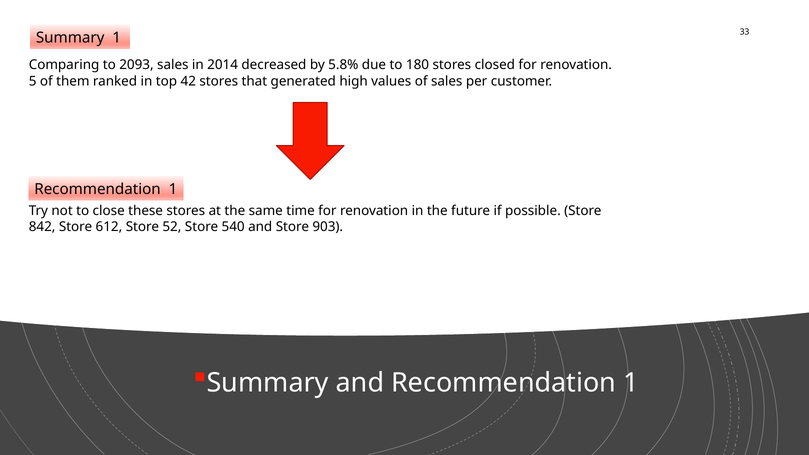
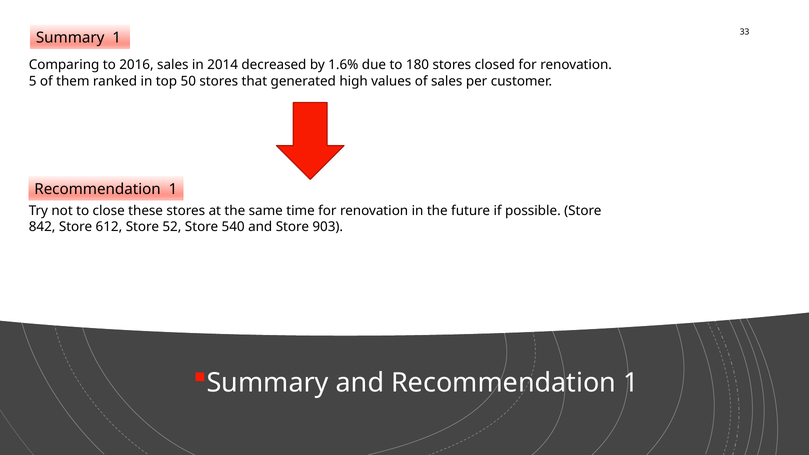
2093: 2093 -> 2016 (136, 65)
5.8%: 5.8% -> 1.6% (343, 65)
42: 42 -> 50 (188, 81)
